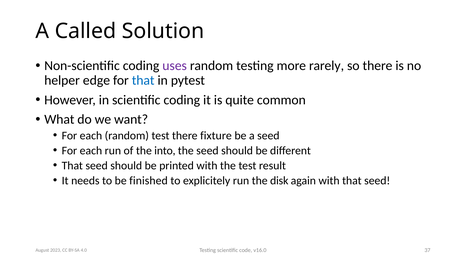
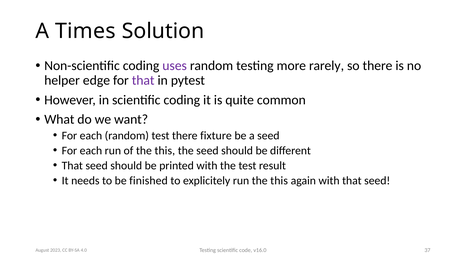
Called: Called -> Times (85, 31)
that colour: blue -> purple (143, 80)
of the into: into -> this (165, 151)
run the disk: disk -> this (279, 181)
